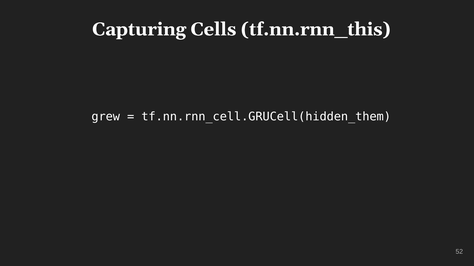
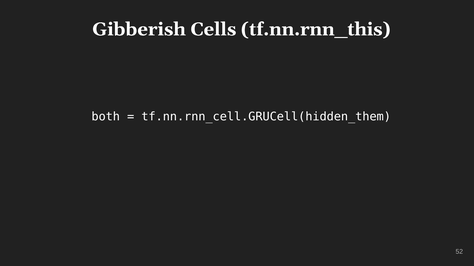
Capturing: Capturing -> Gibberish (139, 29)
grew: grew -> both (106, 117)
